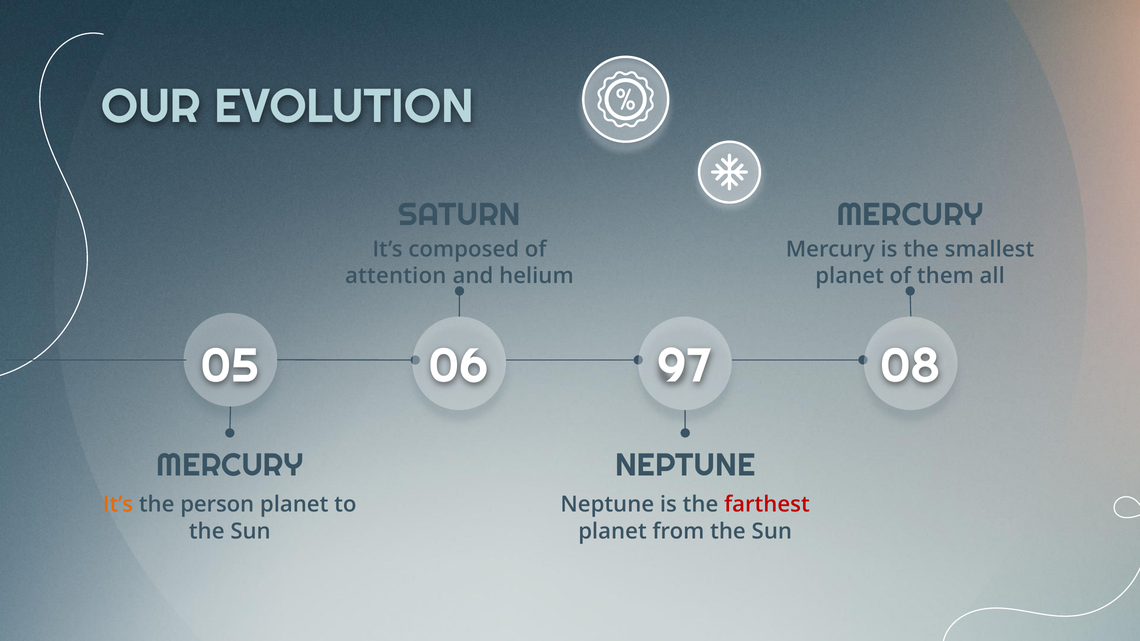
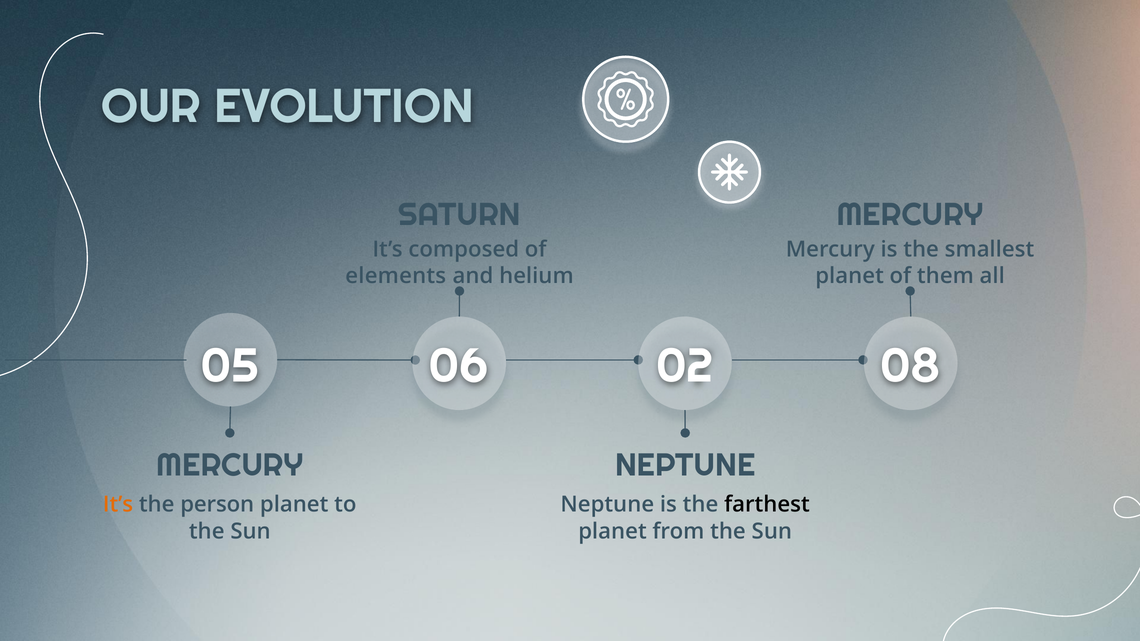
attention: attention -> elements (396, 276)
97: 97 -> 02 (685, 366)
farthest colour: red -> black (767, 505)
